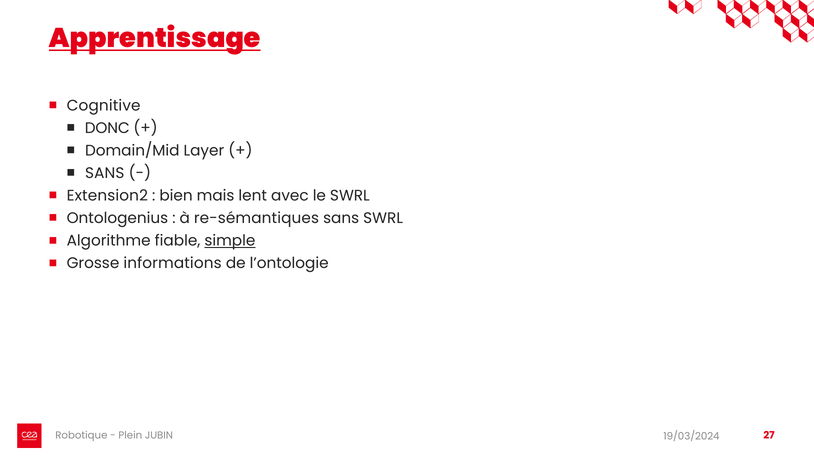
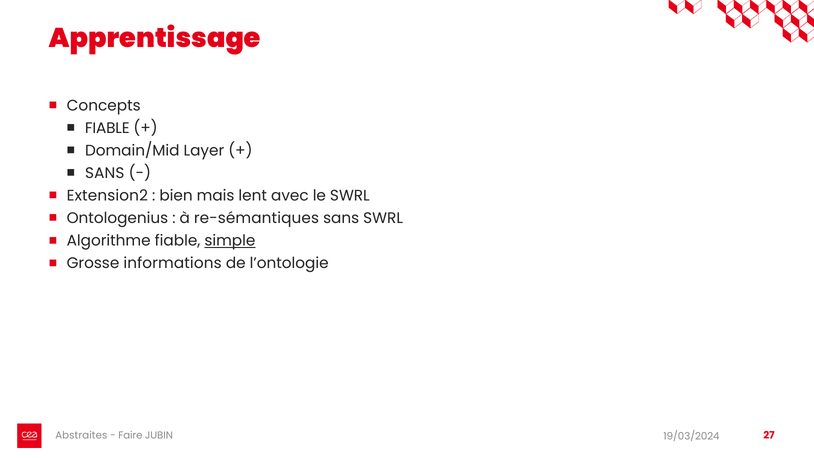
Apprentissage underline: present -> none (155, 39)
Cognitive: Cognitive -> Concepts (104, 105)
DONC: DONC -> FIABLE (107, 128)
Robotique: Robotique -> Abstraites (81, 435)
Plein: Plein -> Faire (130, 435)
